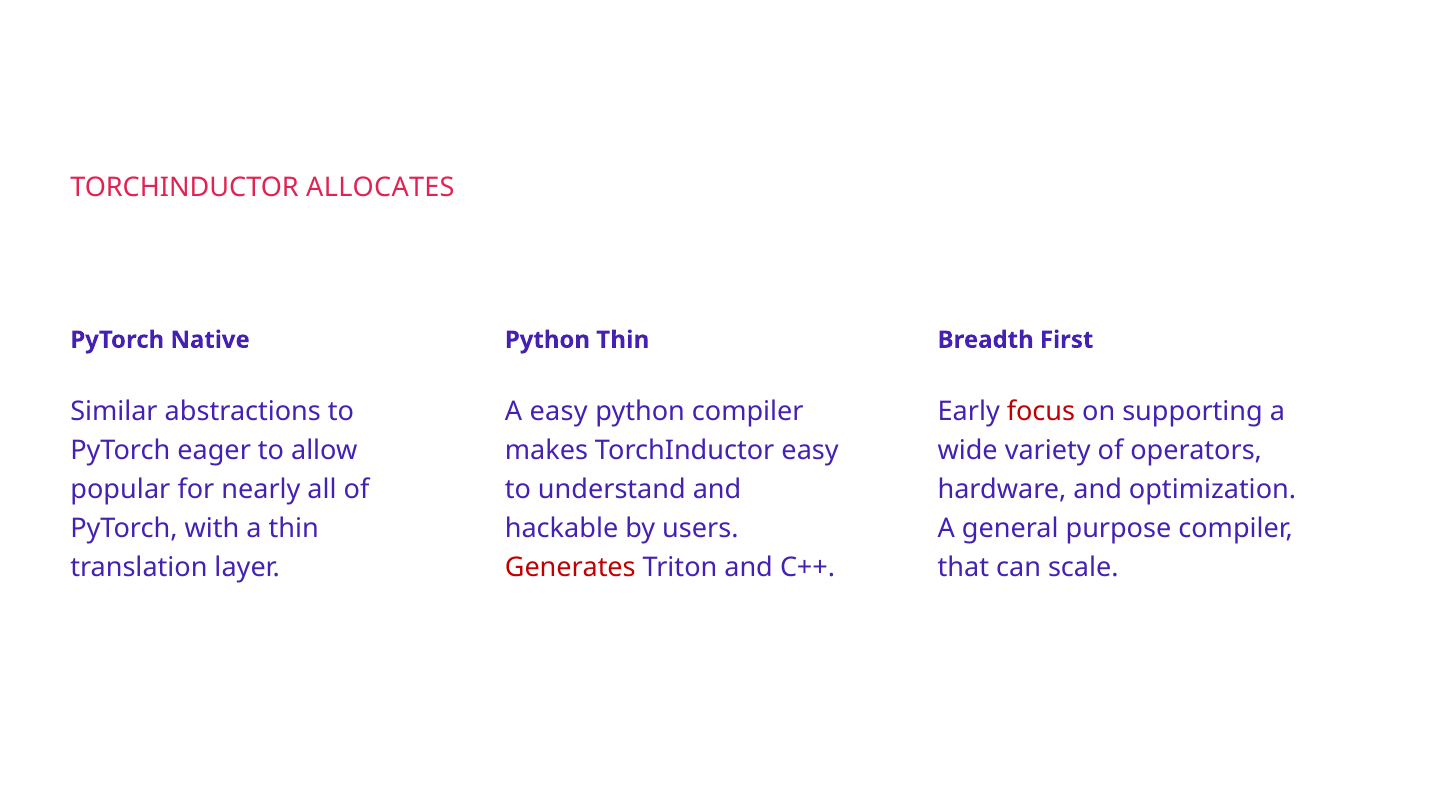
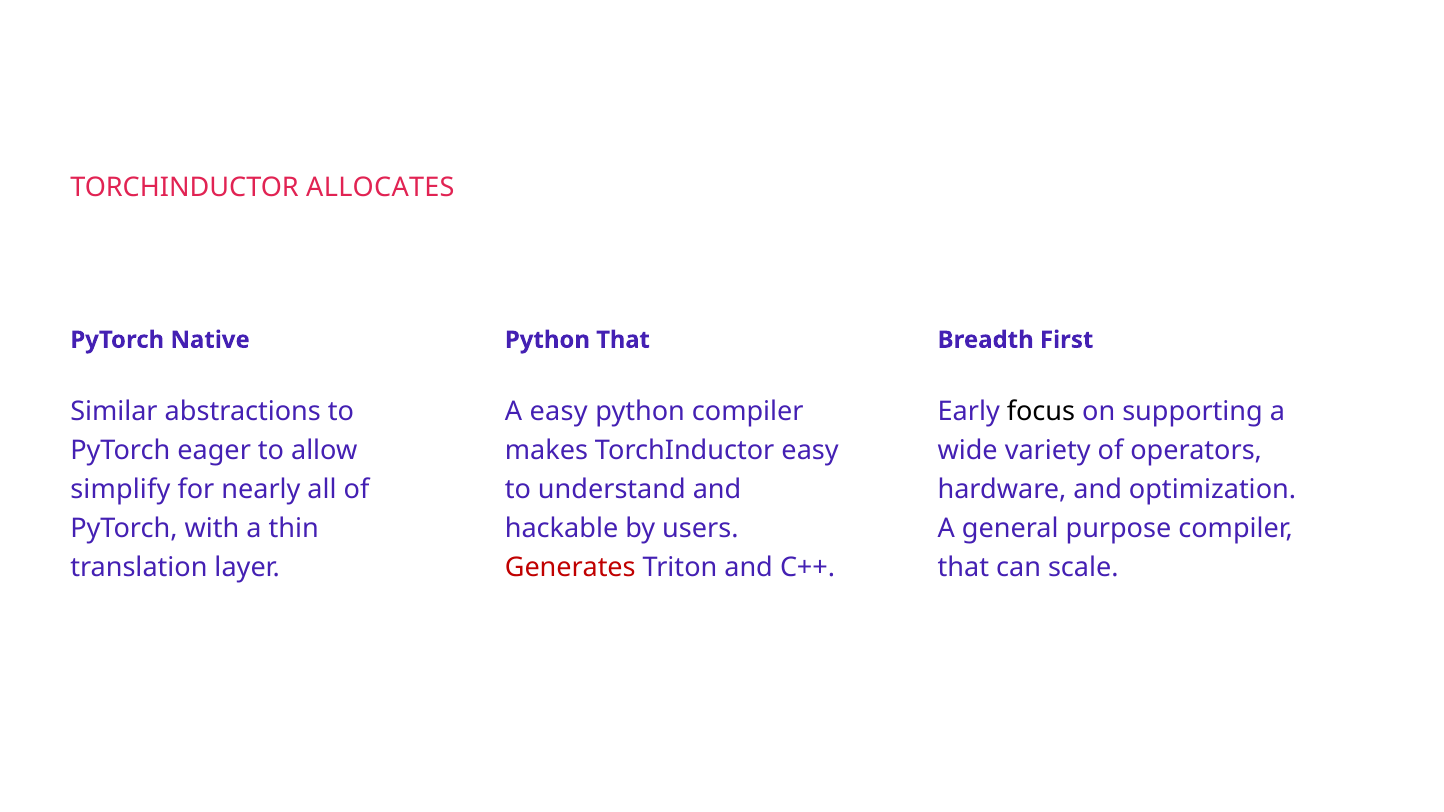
Python Thin: Thin -> That (623, 340)
focus colour: red -> black (1041, 412)
popular: popular -> simplify (120, 490)
